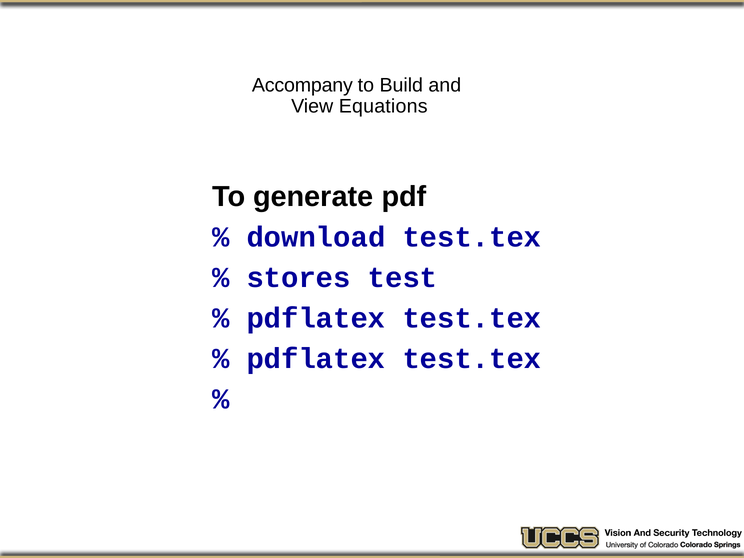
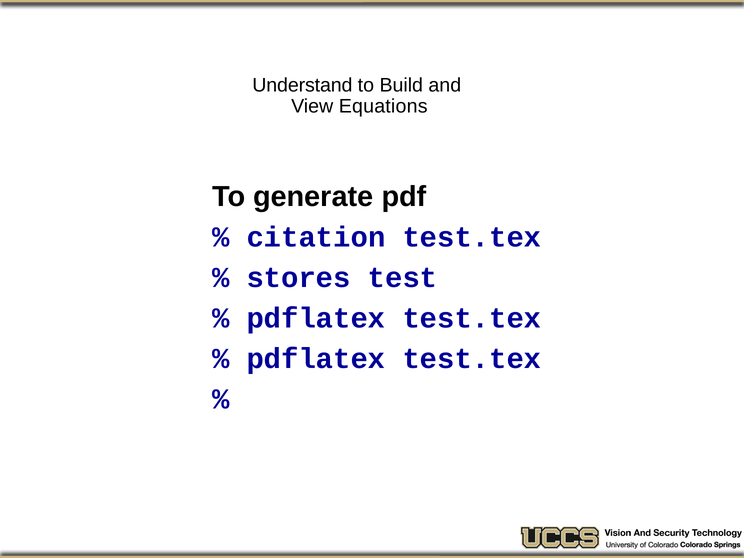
Accompany: Accompany -> Understand (302, 85)
download: download -> citation (316, 237)
